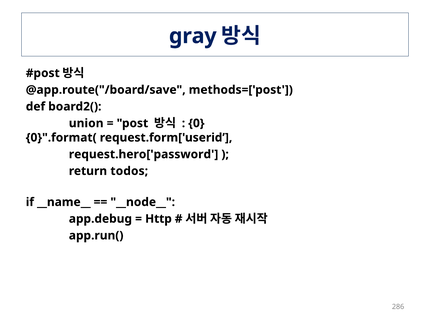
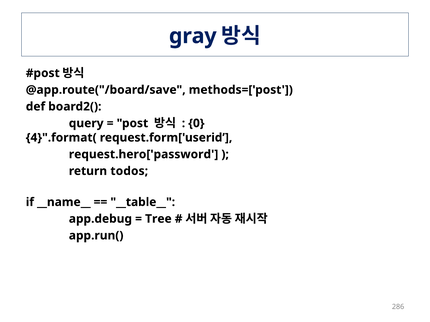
union: union -> query (86, 123)
0}".format(: 0}".format( -> 4}".format( (61, 138)
__node__: __node__ -> __table__ (143, 202)
Http: Http -> Tree (158, 219)
